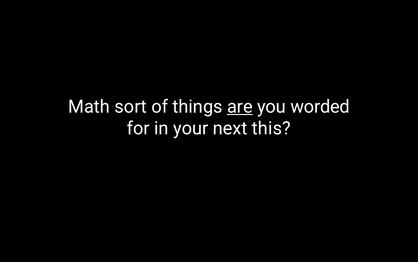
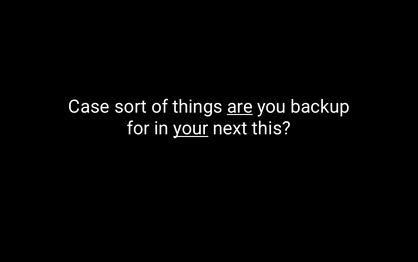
Math: Math -> Case (89, 106)
worded: worded -> backup (320, 106)
your underline: none -> present (191, 128)
